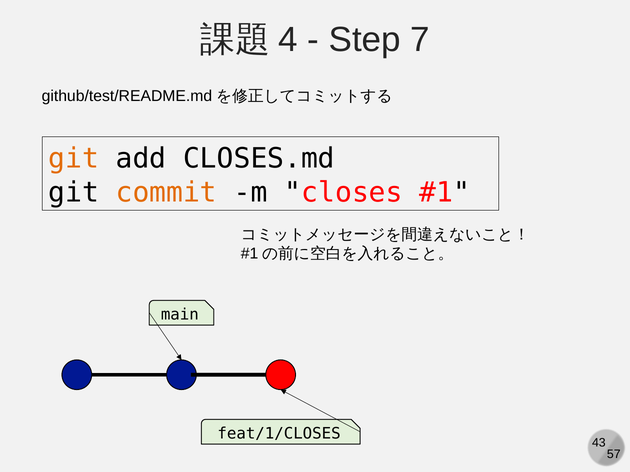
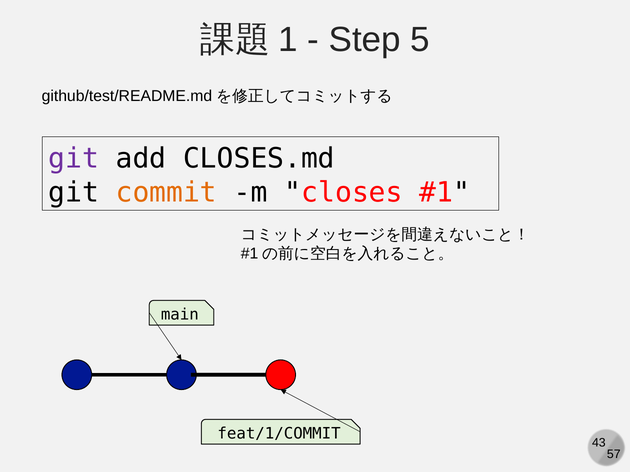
4: 4 -> 1 (288, 40)
7: 7 -> 5 (420, 40)
git colour: orange -> purple (74, 159)
feat/1/CLOSES: feat/1/CLOSES -> feat/1/COMMIT (279, 434)
